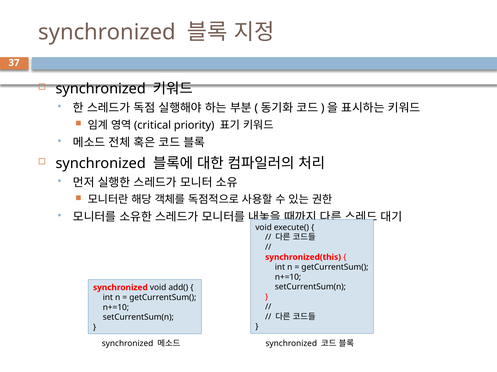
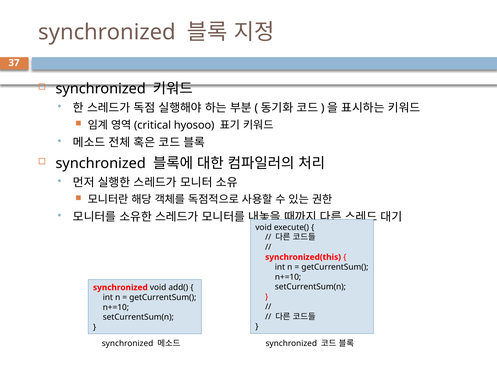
priority: priority -> hyosoo (194, 125)
